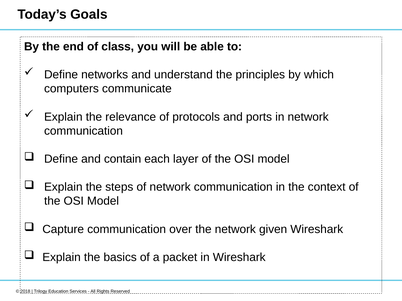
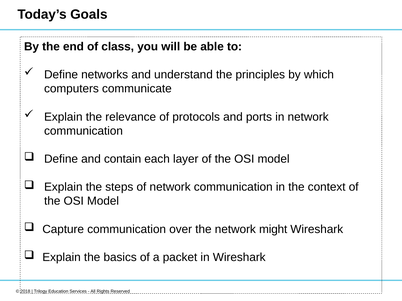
given: given -> might (273, 230)
